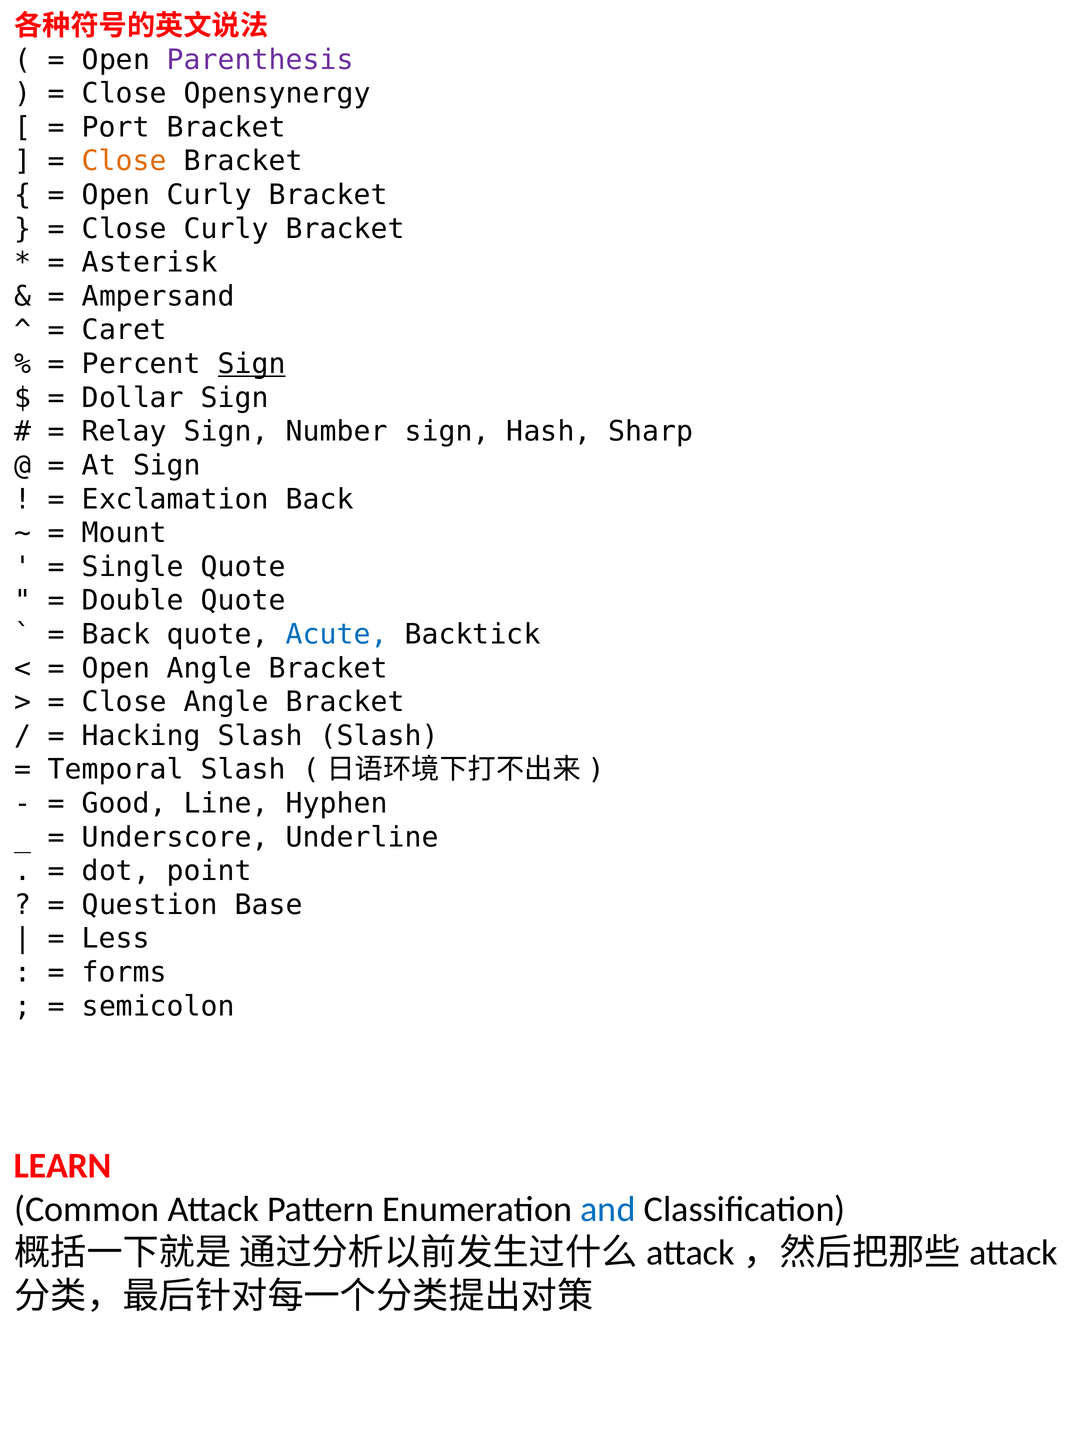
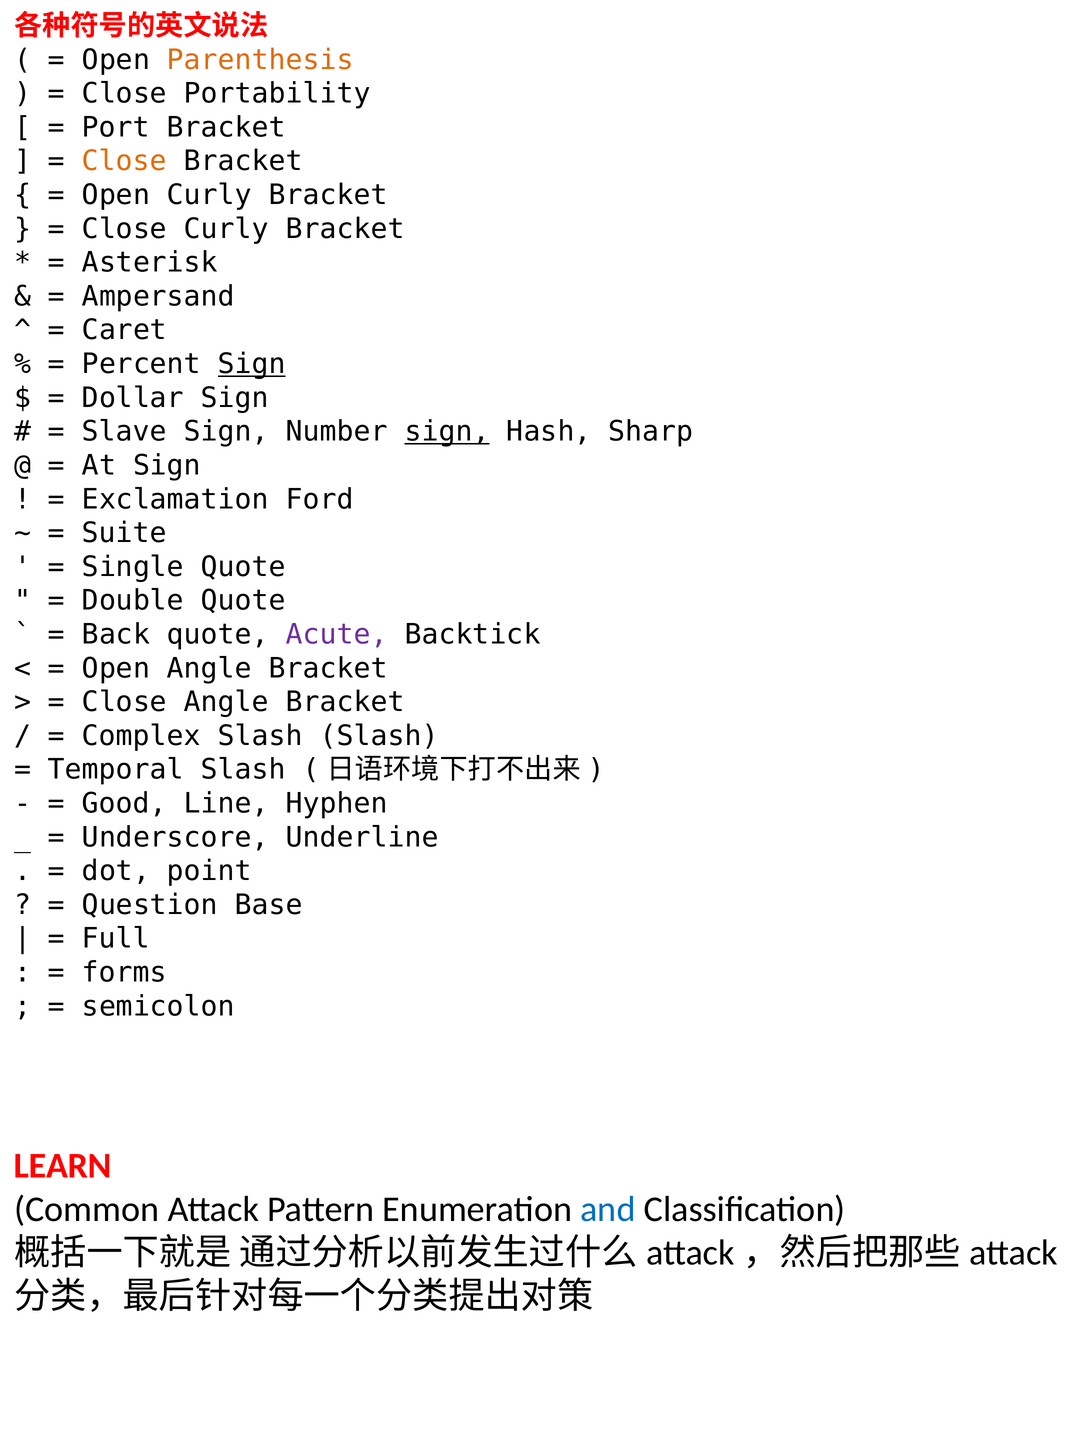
Parenthesis colour: purple -> orange (260, 60)
Opensynergy: Opensynergy -> Portability (277, 94)
Relay: Relay -> Slave (124, 432)
sign underline: none -> present (447, 432)
Exclamation Back: Back -> Ford (320, 499)
Mount: Mount -> Suite (124, 533)
Acute colour: blue -> purple (337, 634)
Hacking: Hacking -> Complex (141, 736)
Less: Less -> Full (116, 939)
